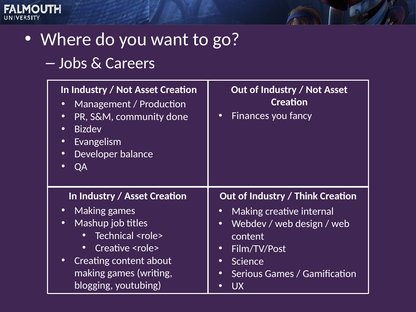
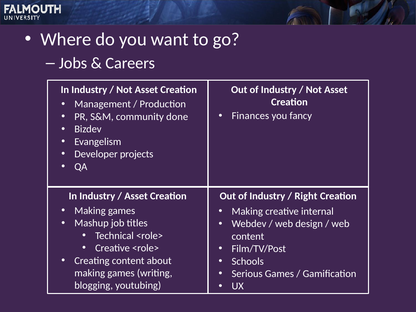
balance: balance -> projects (137, 154)
Think: Think -> Right (306, 196)
Science: Science -> Schools (248, 261)
